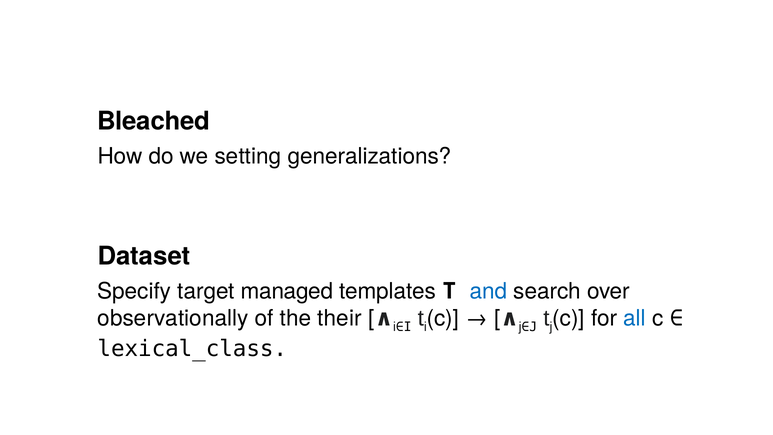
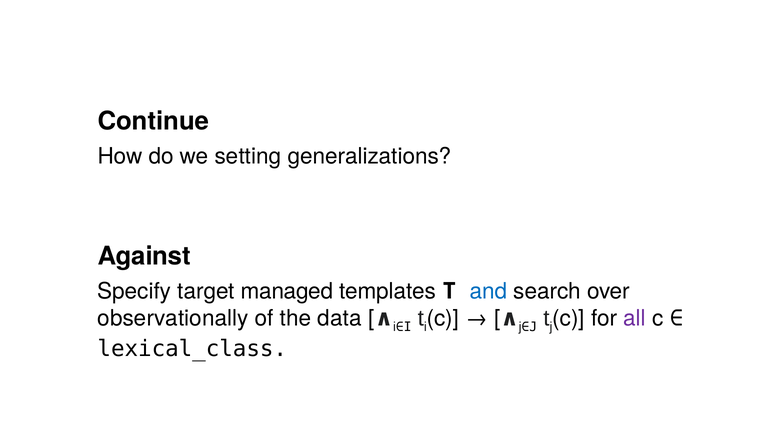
Bleached: Bleached -> Continue (153, 121)
Dataset: Dataset -> Against (144, 256)
their: their -> data (340, 318)
all colour: blue -> purple (635, 318)
